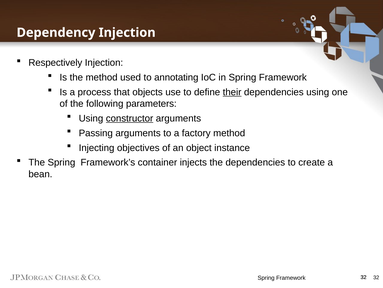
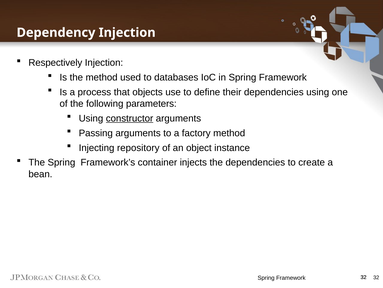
annotating: annotating -> databases (176, 77)
their underline: present -> none (232, 92)
objectives: objectives -> repository (138, 147)
